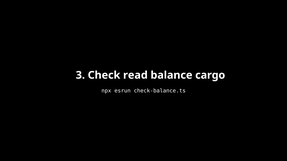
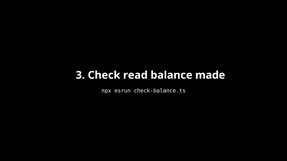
cargo: cargo -> made (210, 75)
